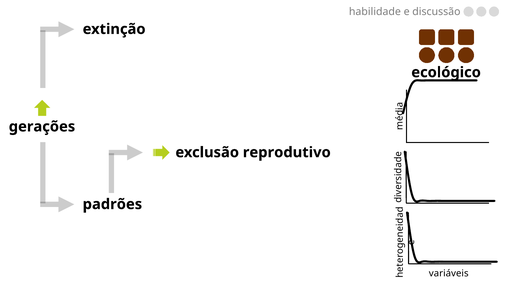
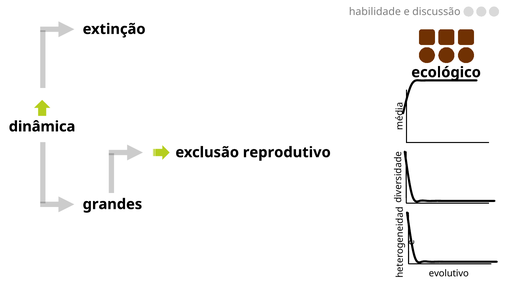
gerações: gerações -> dinâmica (42, 127)
padrões: padrões -> grandes (112, 204)
variáveis: variáveis -> evolutivo (449, 273)
